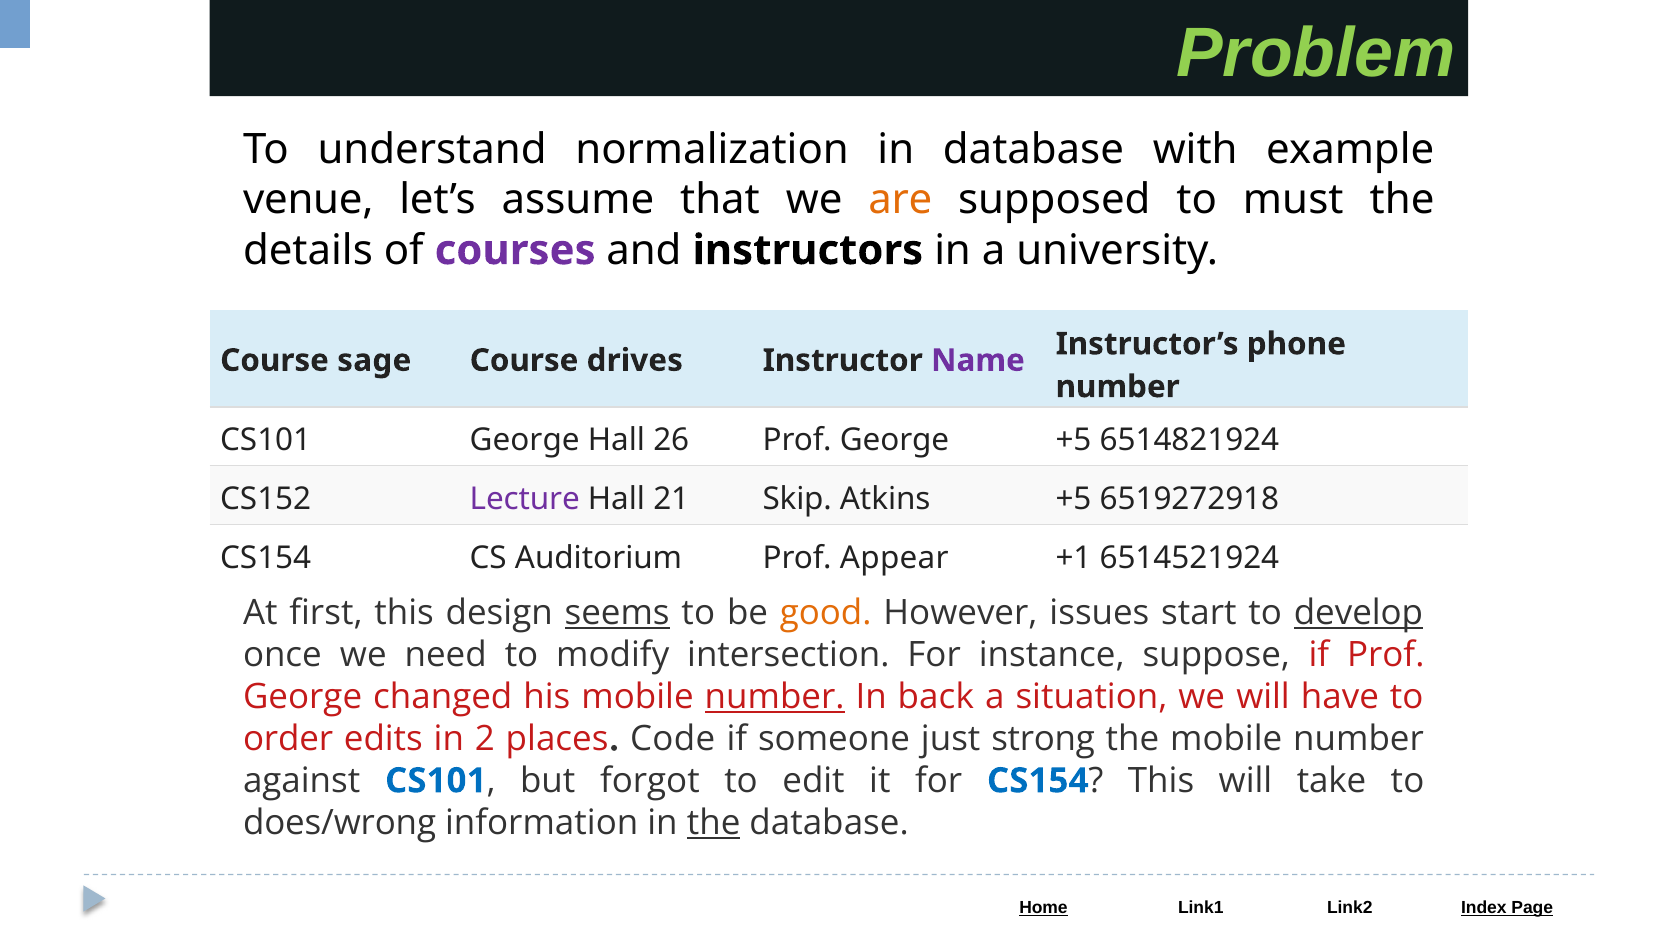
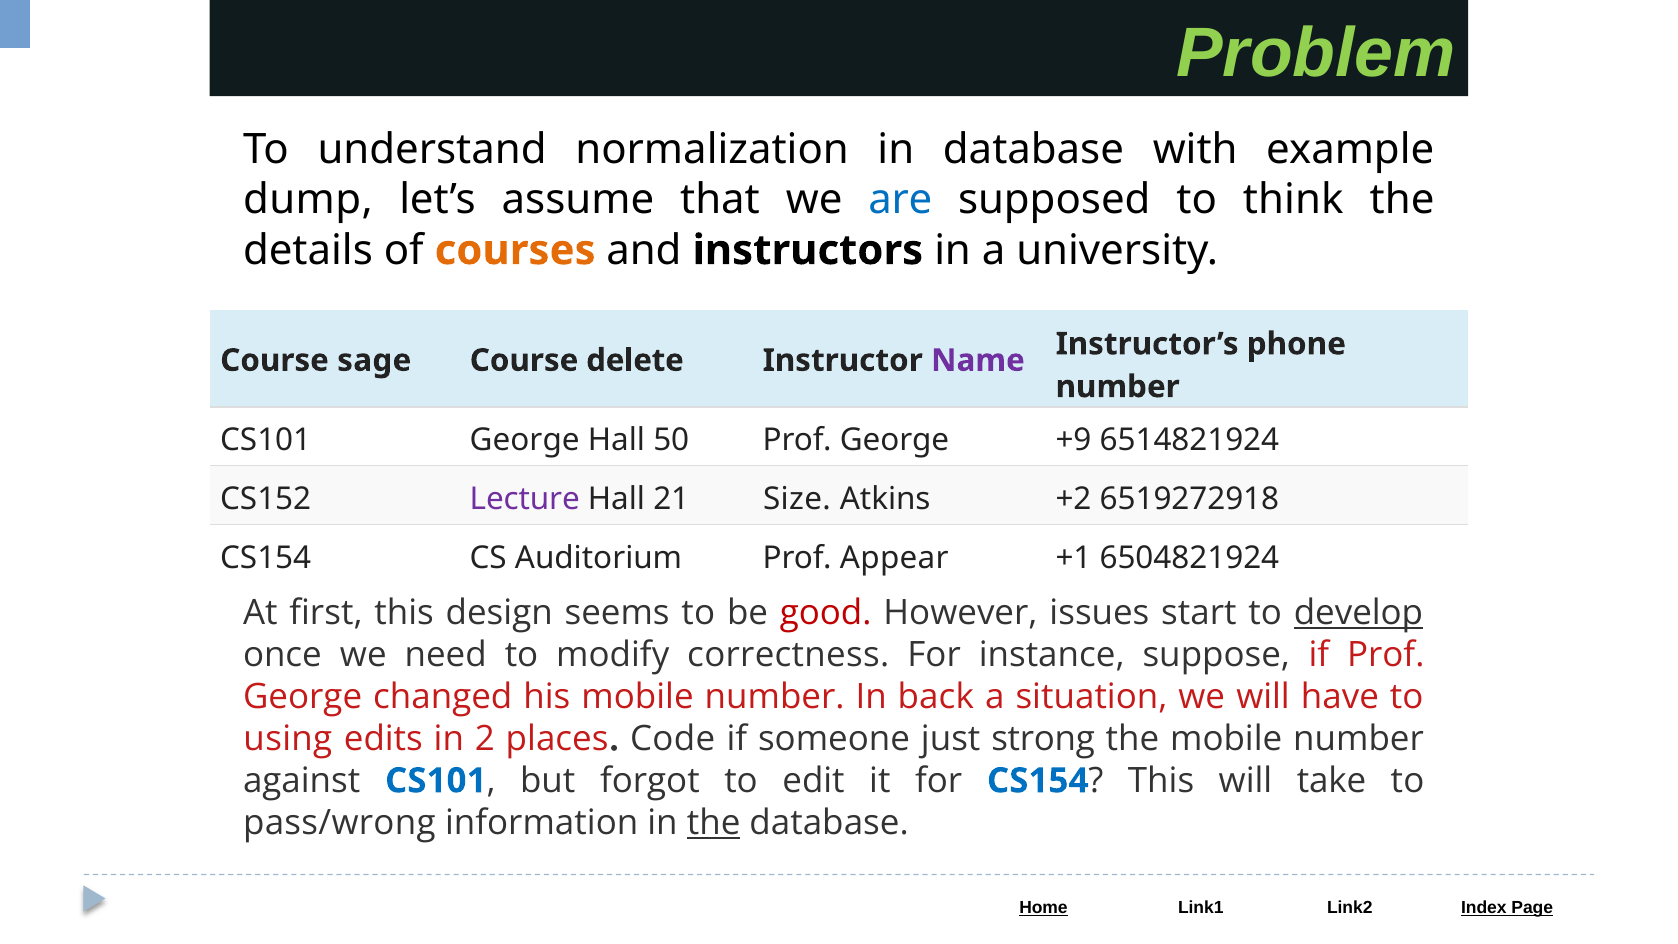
venue: venue -> dump (308, 200)
are colour: orange -> blue (900, 200)
must: must -> think (1293, 200)
courses colour: purple -> orange (515, 250)
drives: drives -> delete (635, 360)
26: 26 -> 50 (671, 440)
George +5: +5 -> +9 (1074, 440)
Skip: Skip -> Size (797, 499)
Atkins +5: +5 -> +2 (1074, 499)
6514521924: 6514521924 -> 6504821924 (1189, 558)
seems underline: present -> none (617, 613)
good colour: orange -> red (826, 613)
intersection: intersection -> correctness (788, 655)
number underline: present -> none (775, 697)
order: order -> using (288, 739)
does/wrong: does/wrong -> pass/wrong (339, 823)
